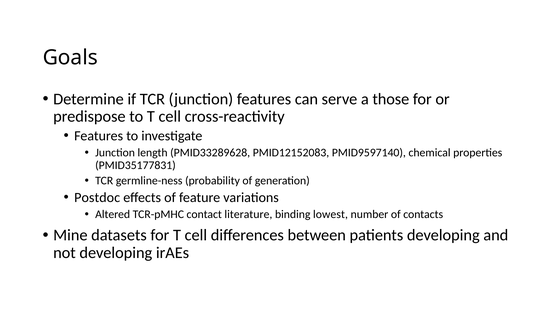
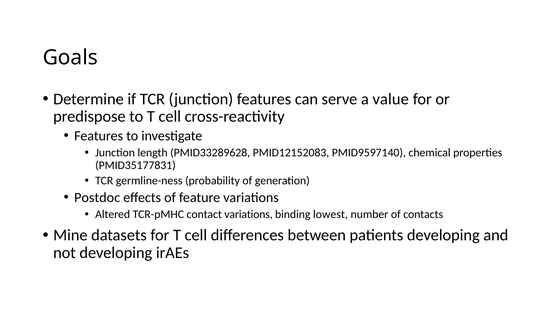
those: those -> value (391, 99)
contact literature: literature -> variations (249, 214)
